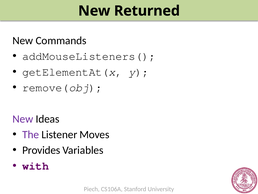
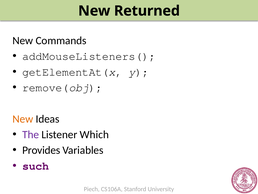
New colour: purple -> orange (23, 119)
Moves: Moves -> Which (94, 134)
with: with -> such (36, 166)
